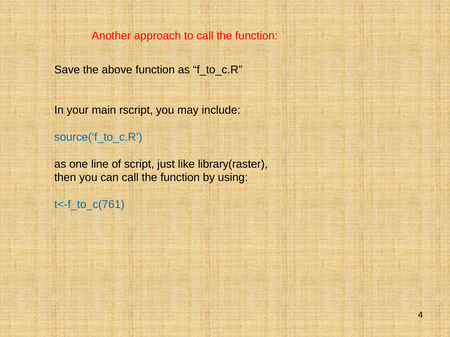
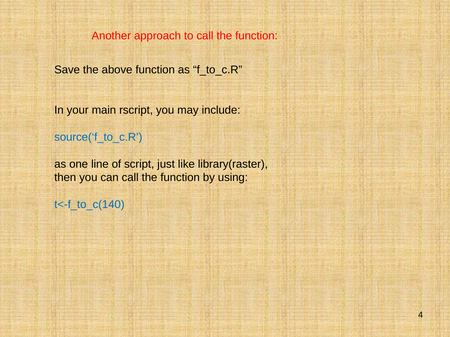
t<-f_to_c(761: t<-f_to_c(761 -> t<-f_to_c(140 (89, 205)
